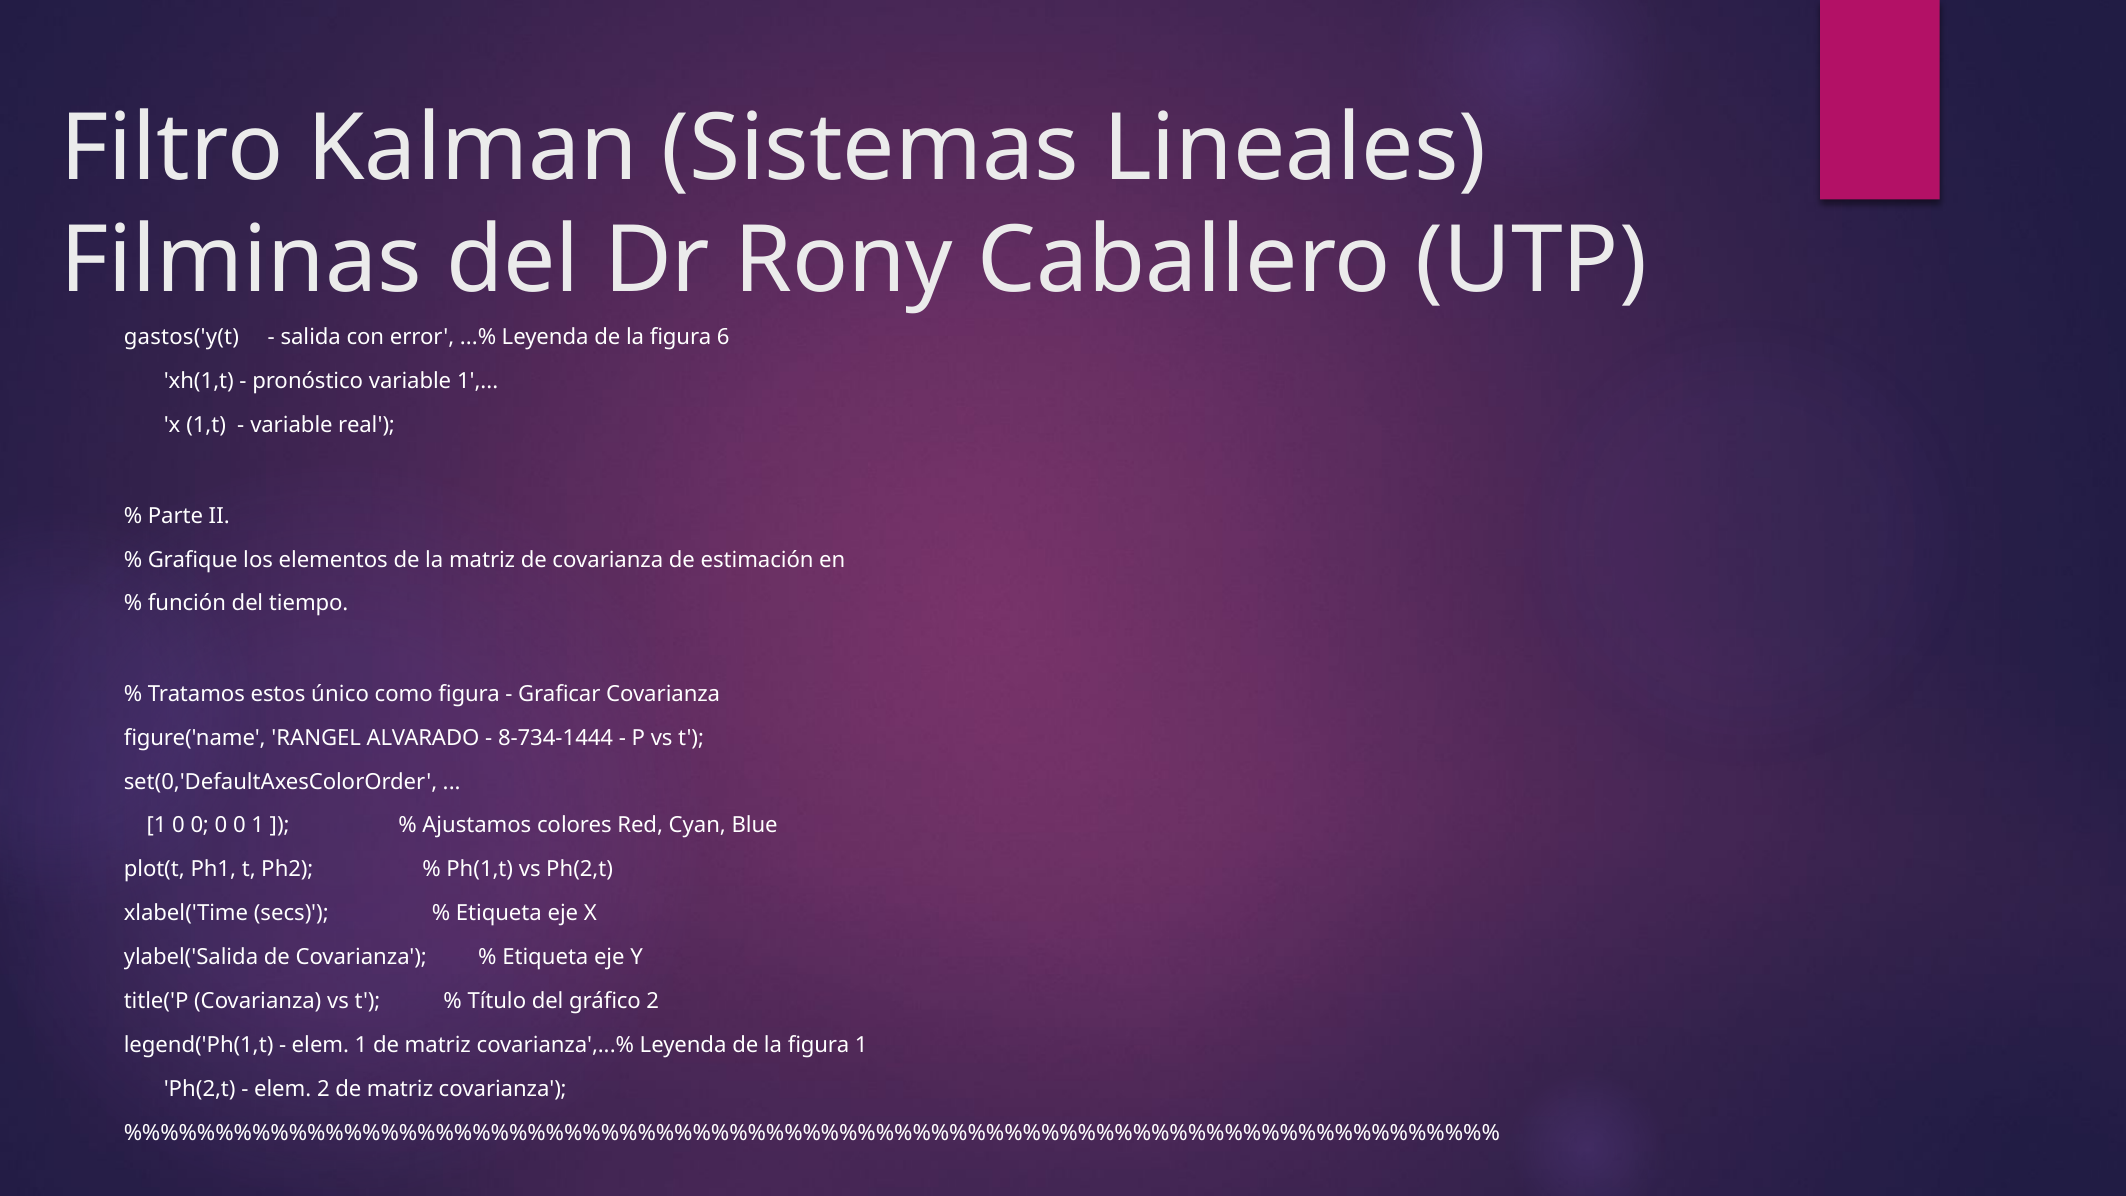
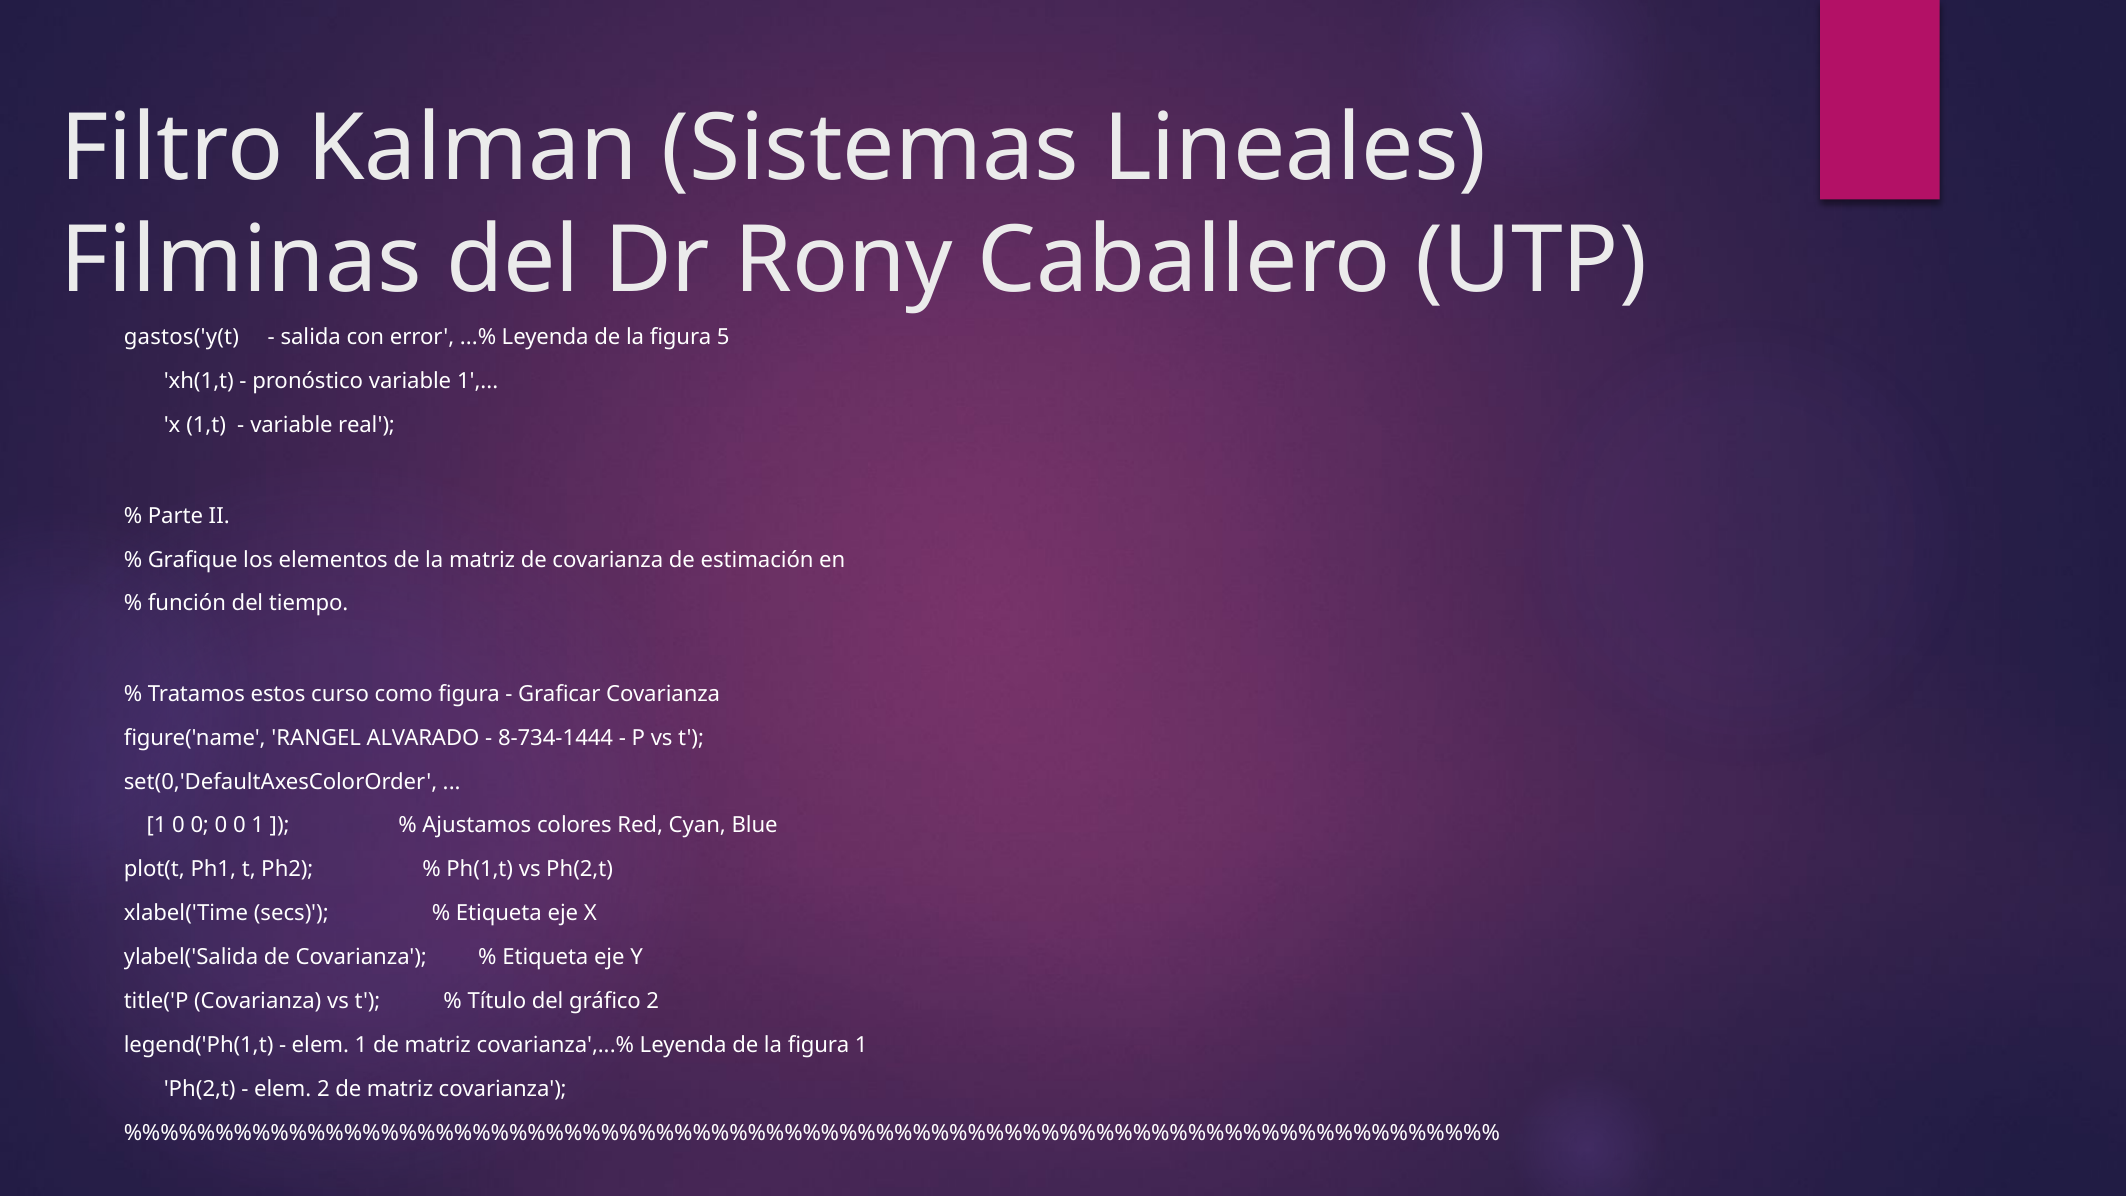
6: 6 -> 5 (723, 338)
único: único -> curso (340, 694)
